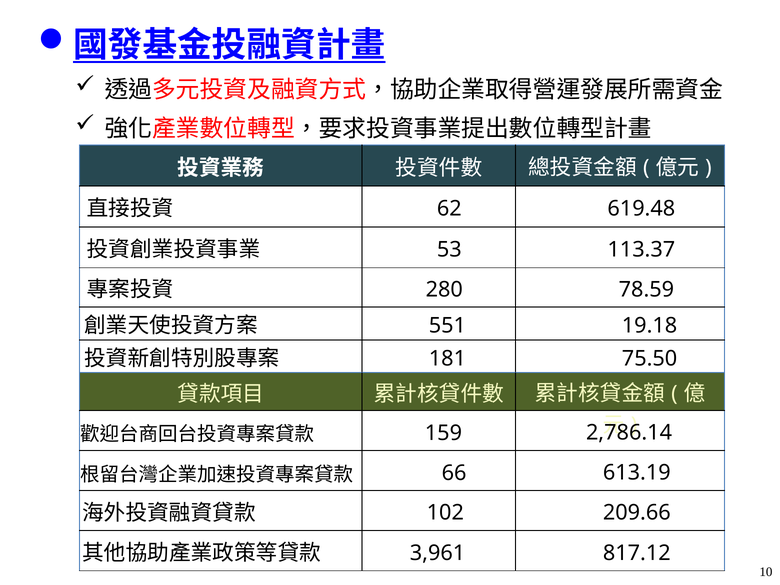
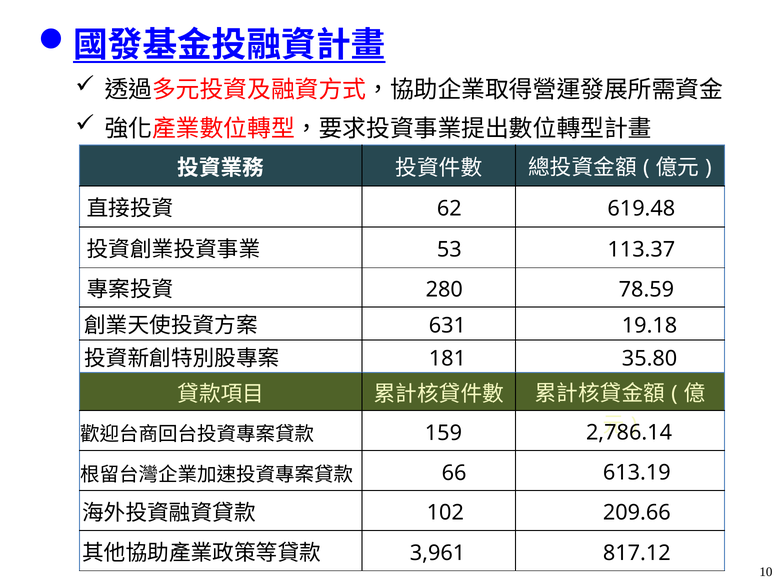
551: 551 -> 631 (447, 326)
75.50: 75.50 -> 35.80 (650, 358)
